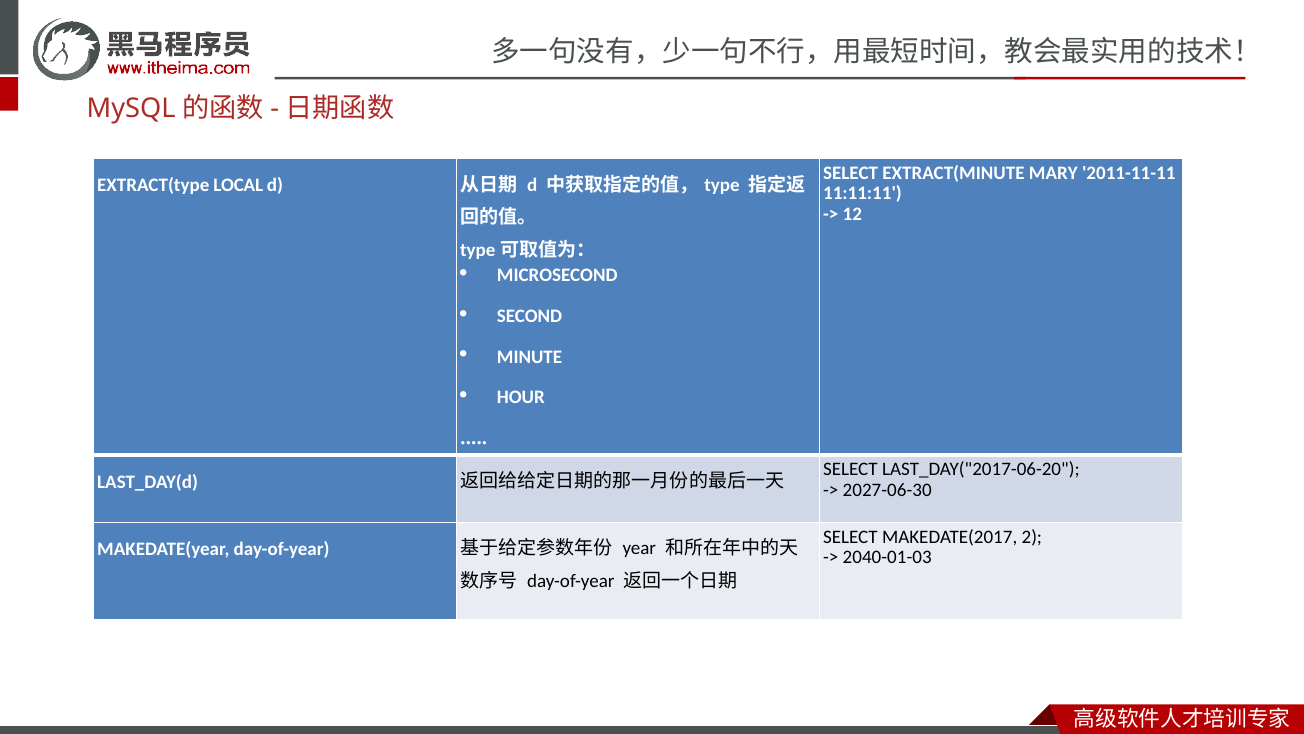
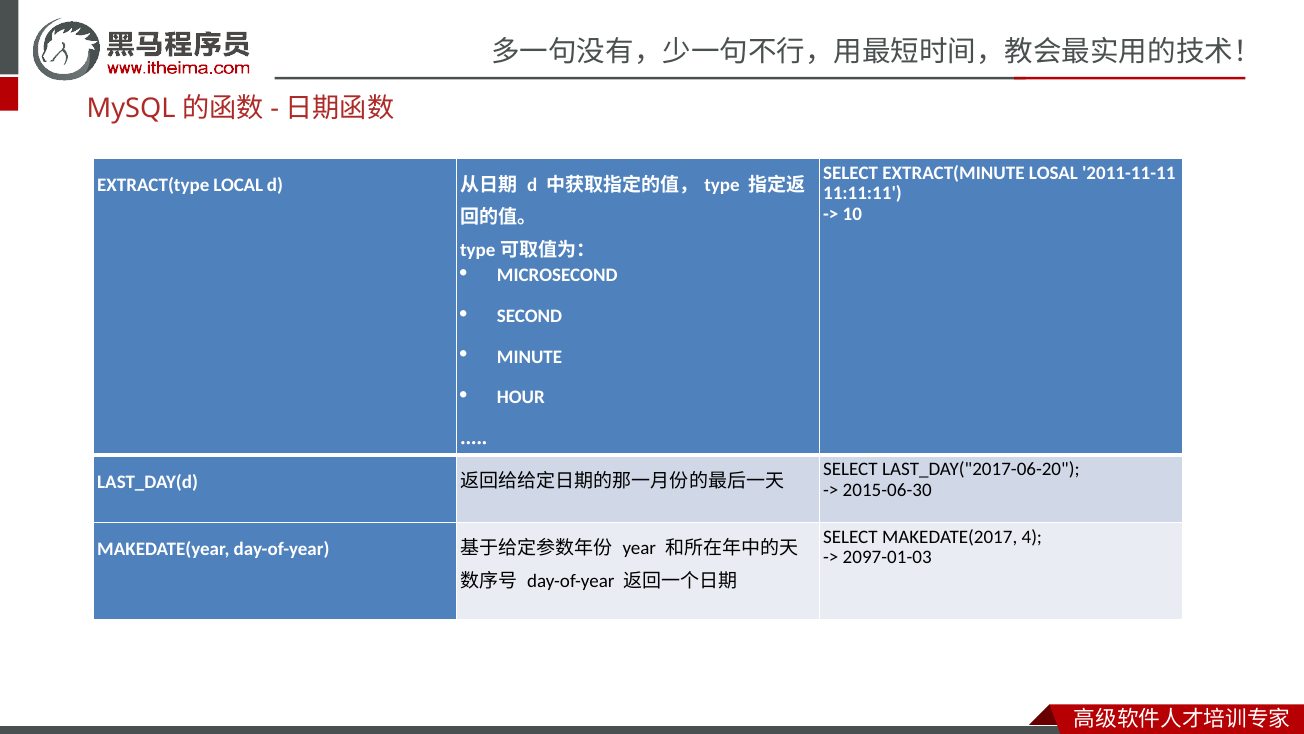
MARY: MARY -> LOSAL (1053, 173)
12: 12 -> 10 (852, 214)
2027-06-30: 2027-06-30 -> 2015-06-30 (887, 490)
2: 2 -> 4 (1032, 537)
2040-01-03: 2040-01-03 -> 2097-01-03 (887, 557)
